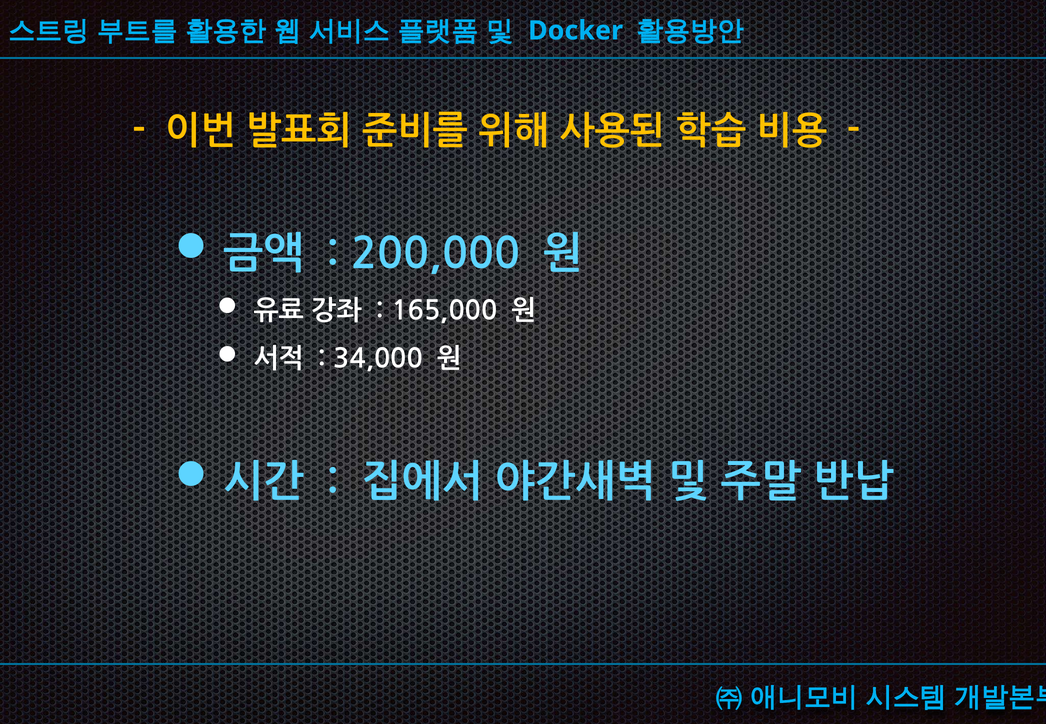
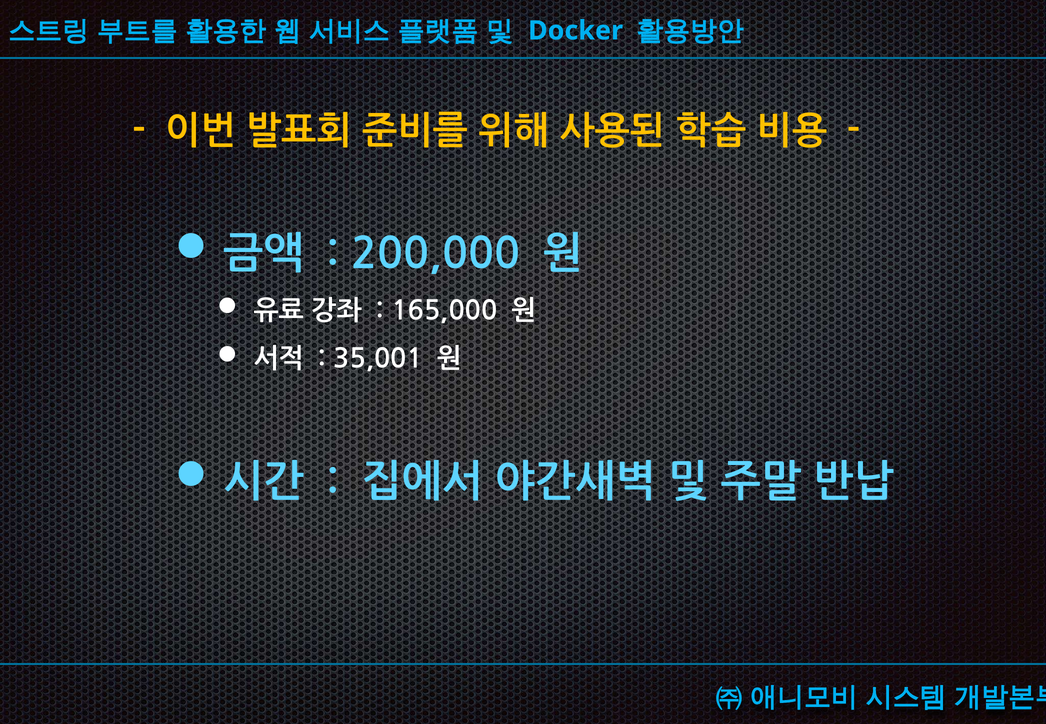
34,000: 34,000 -> 35,001 (378, 359)
